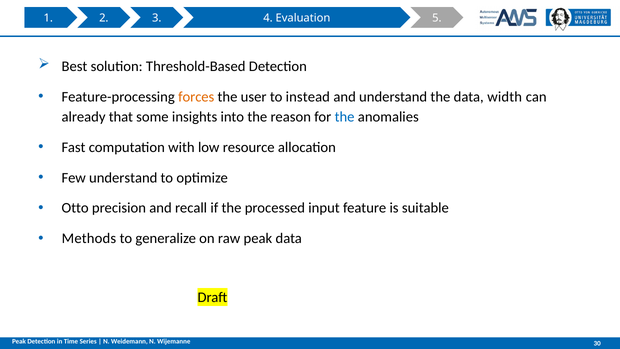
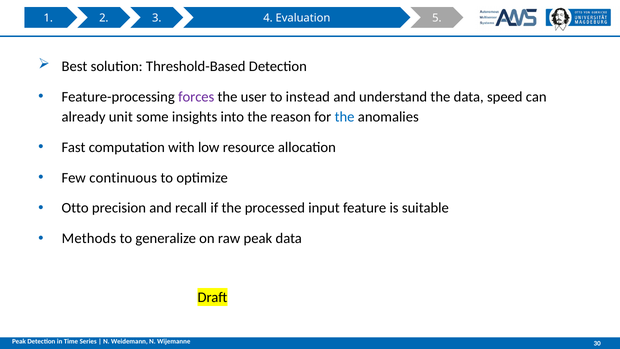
forces colour: orange -> purple (196, 97)
width: width -> speed (505, 97)
that: that -> unit (121, 117)
Few understand: understand -> continuous (123, 178)
